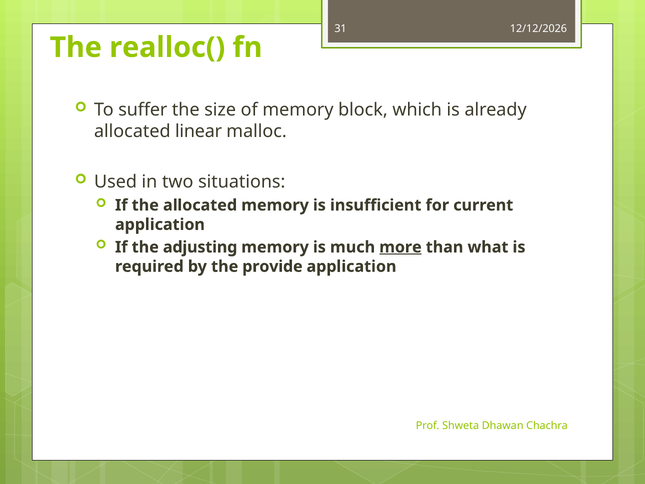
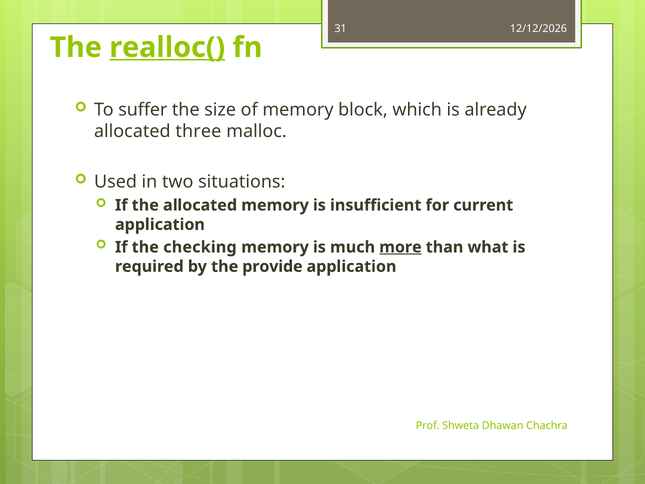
realloc( underline: none -> present (167, 47)
linear: linear -> three (198, 131)
adjusting: adjusting -> checking (200, 247)
